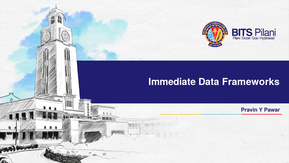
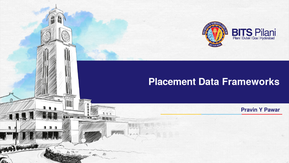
Immediate: Immediate -> Placement (172, 82)
